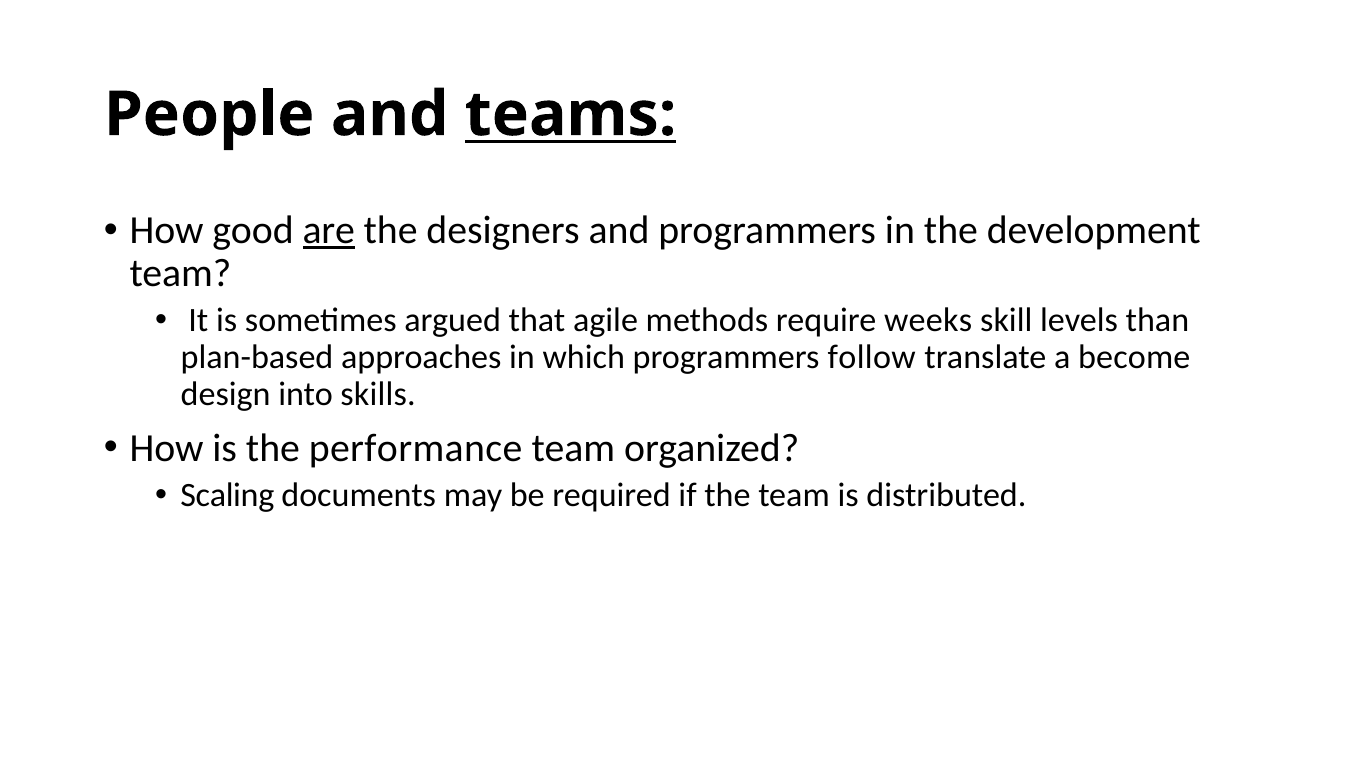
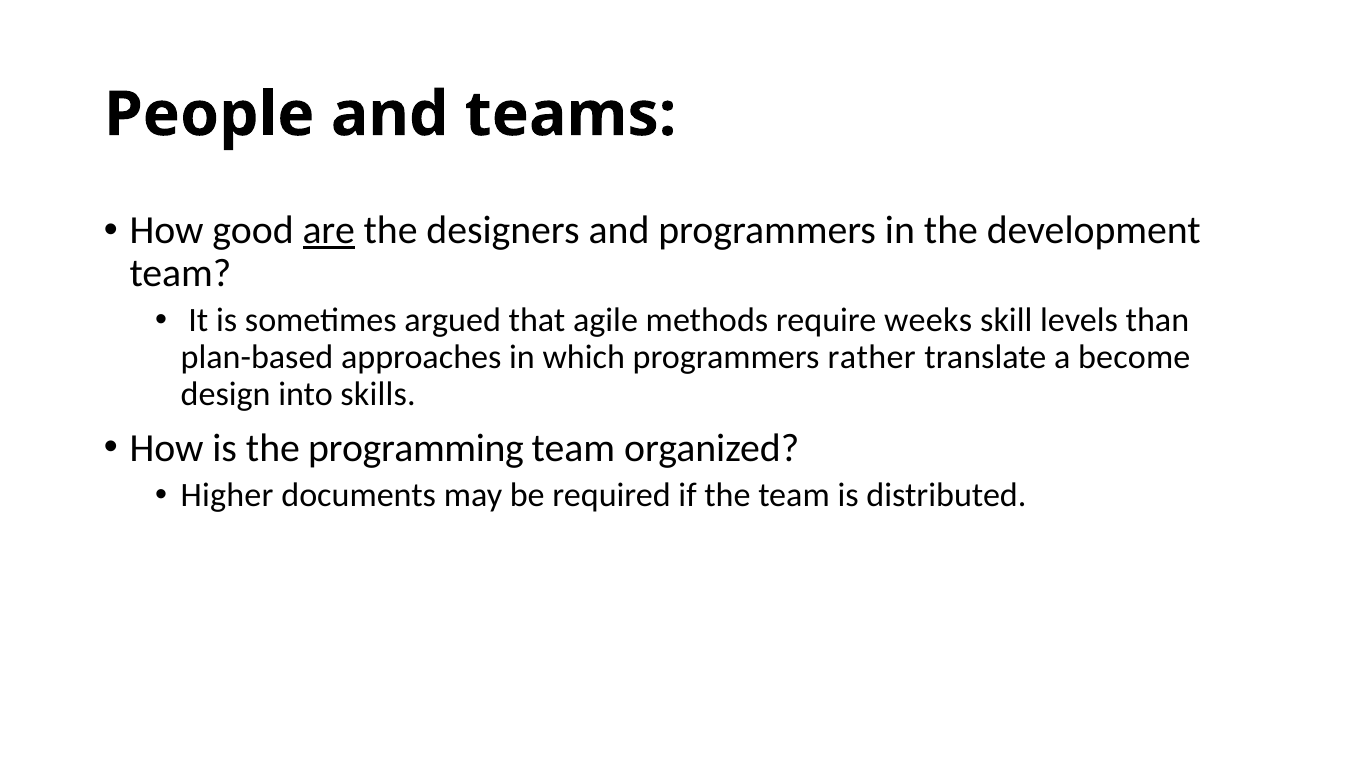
teams underline: present -> none (570, 115)
follow: follow -> rather (872, 357)
performance: performance -> programming (416, 448)
Scaling: Scaling -> Higher (227, 495)
